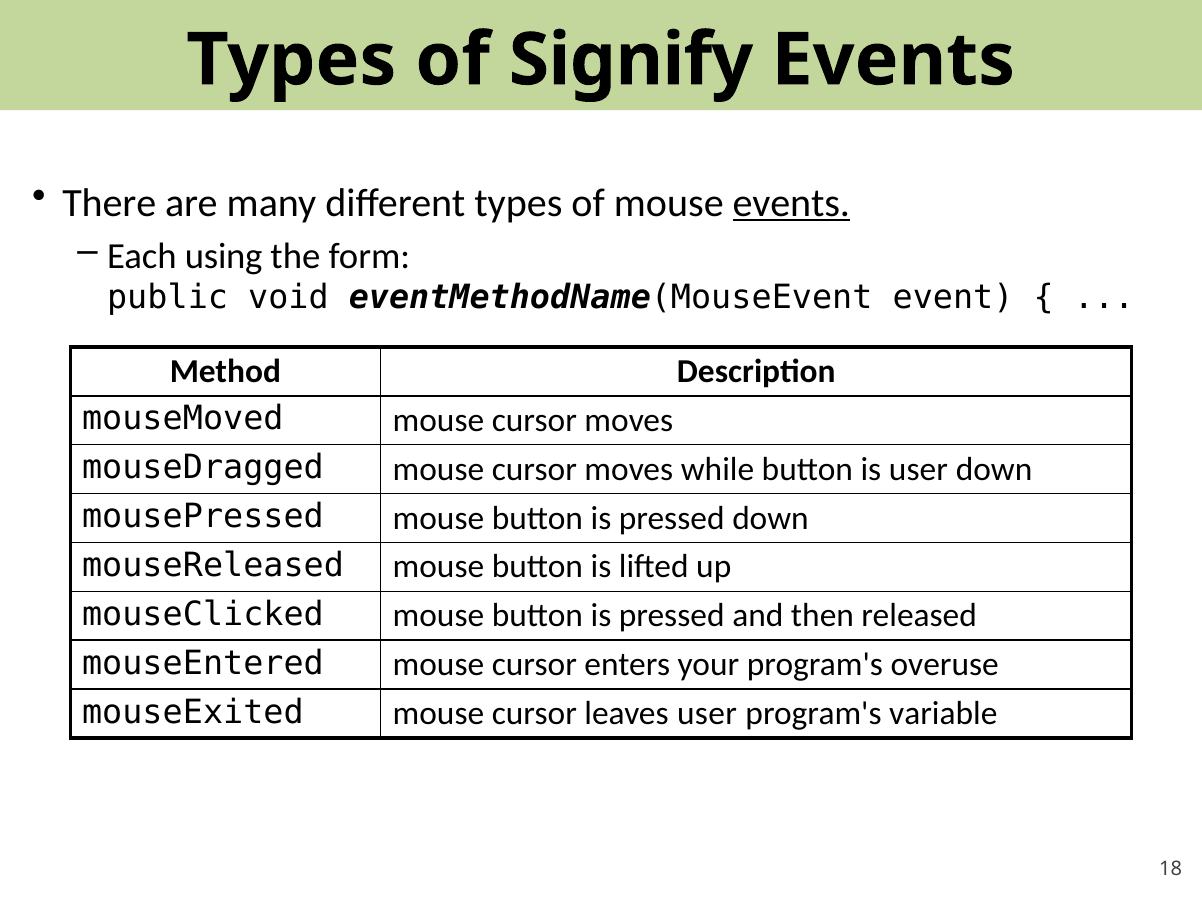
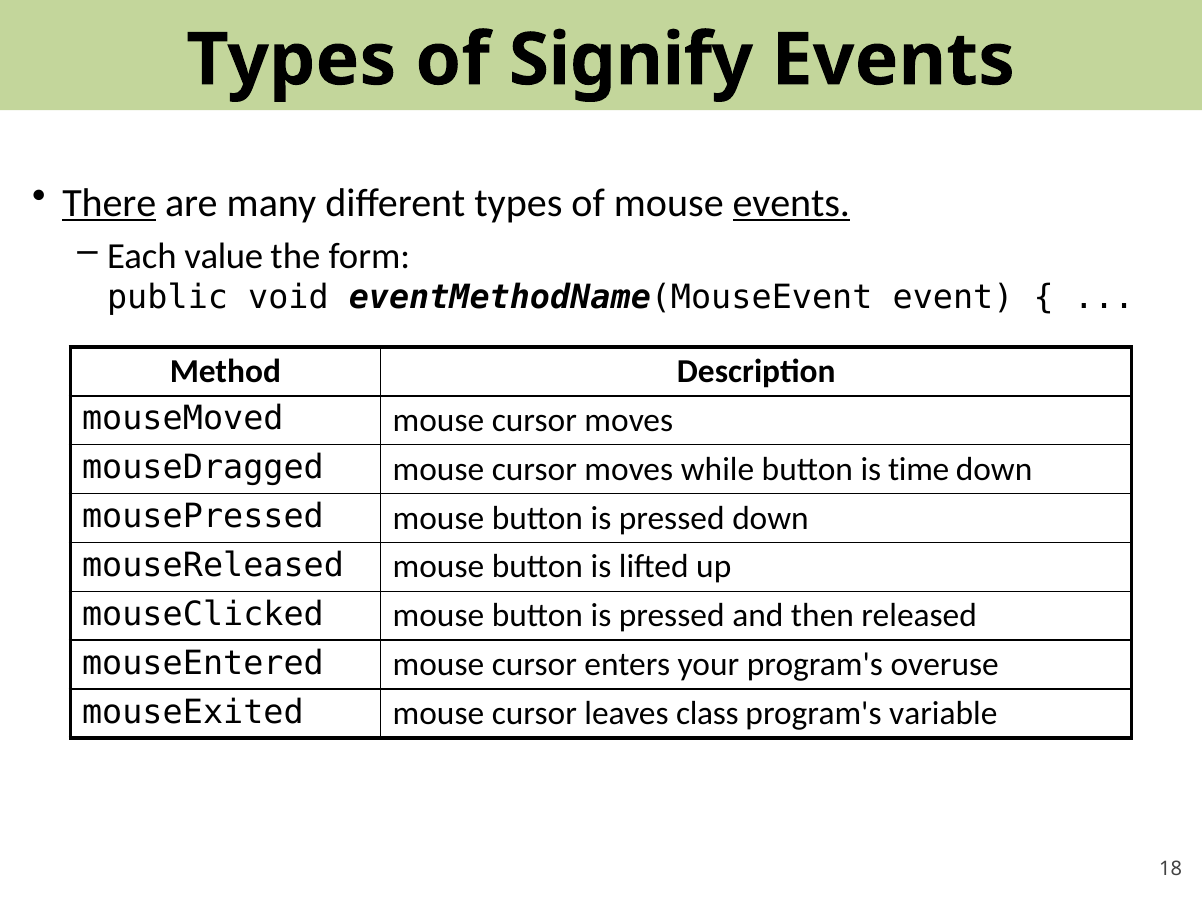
There underline: none -> present (109, 203)
using: using -> value (224, 256)
is user: user -> time (919, 469)
leaves user: user -> class (707, 714)
